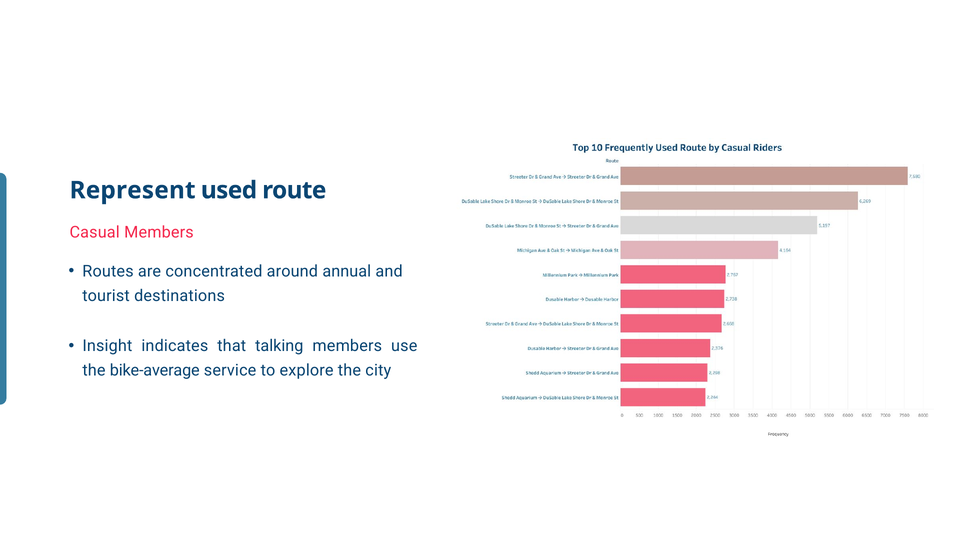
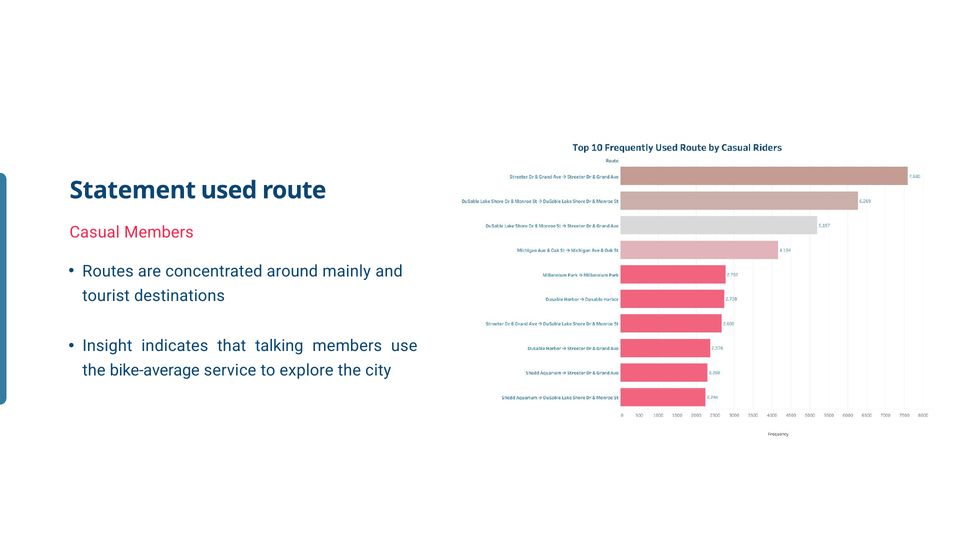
Represent: Represent -> Statement (133, 190)
annual: annual -> mainly (347, 271)
